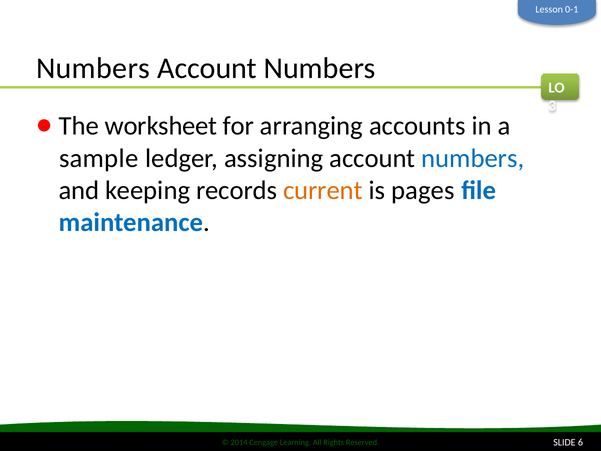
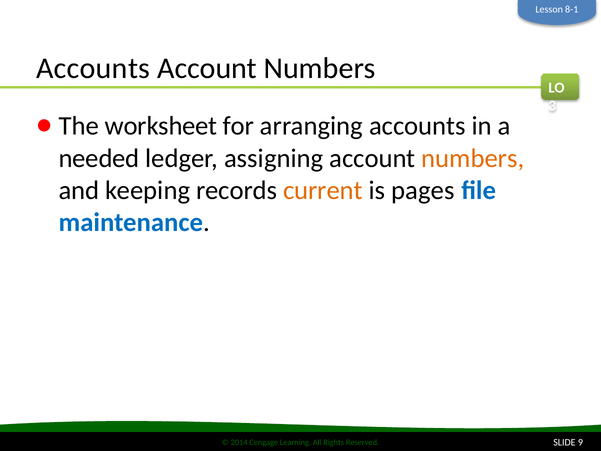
0-1: 0-1 -> 8-1 (572, 10)
Numbers: Numbers -> Accounts (93, 68)
sample: sample -> needed (99, 158)
numbers colour: blue -> orange (473, 158)
6: 6 -> 9 (580, 442)
